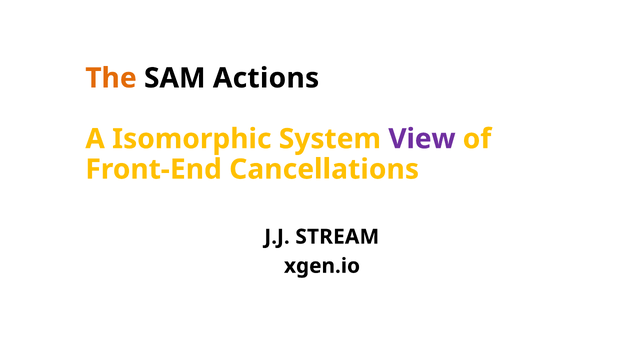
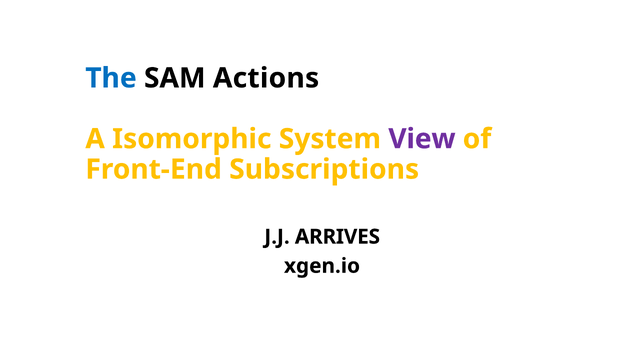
The colour: orange -> blue (111, 78)
Cancellations: Cancellations -> Subscriptions (324, 169)
STREAM: STREAM -> ARRIVES (337, 237)
